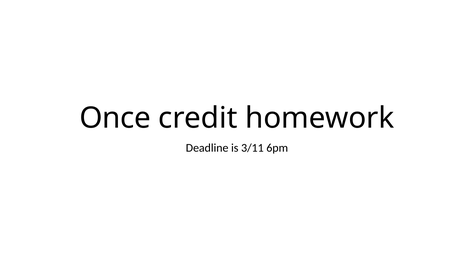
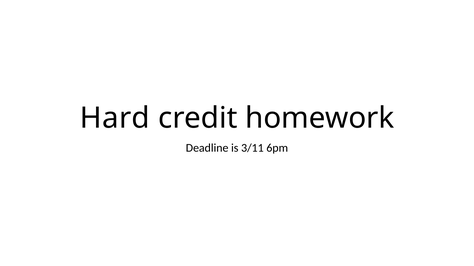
Once: Once -> Hard (115, 118)
